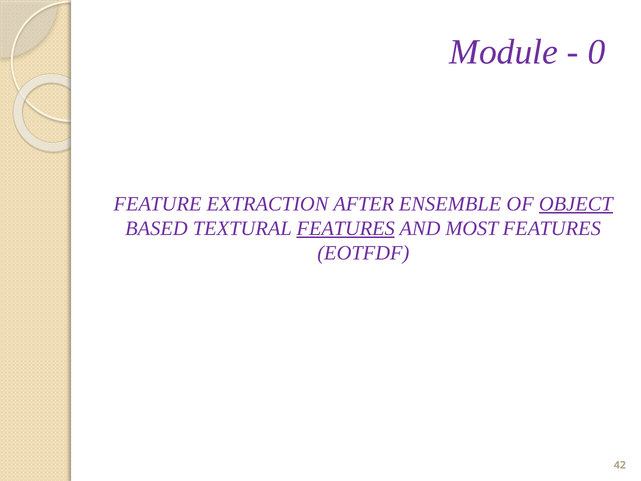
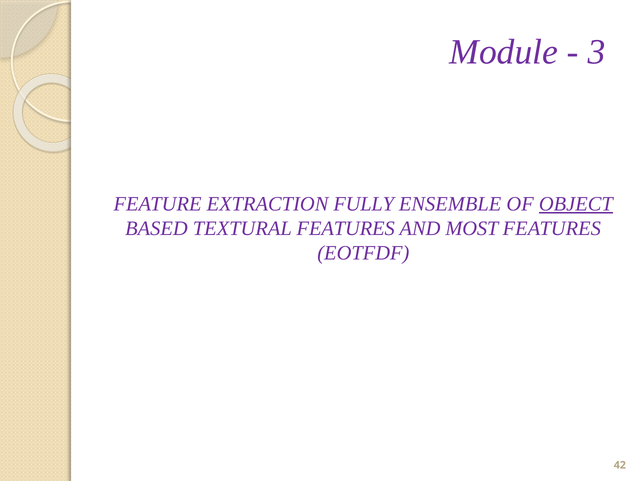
0: 0 -> 3 (596, 52)
AFTER: AFTER -> FULLY (364, 204)
FEATURES underline: present -> none (346, 228)
